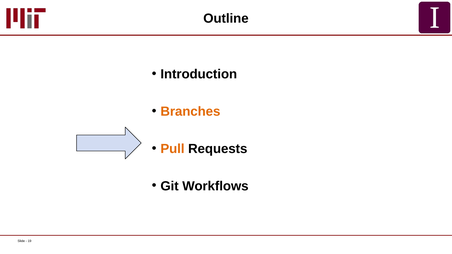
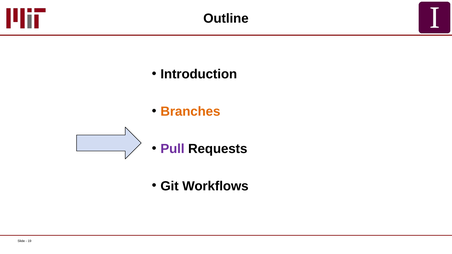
Pull colour: orange -> purple (172, 149)
